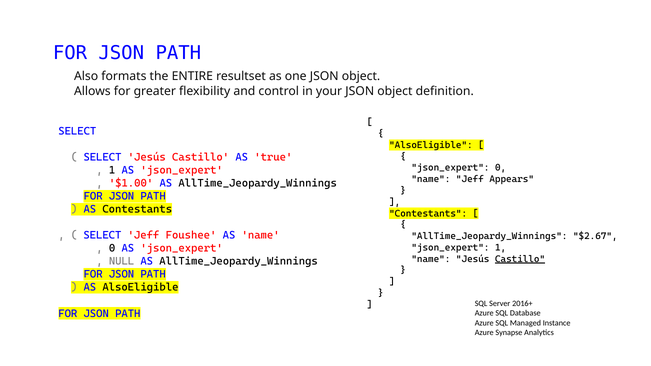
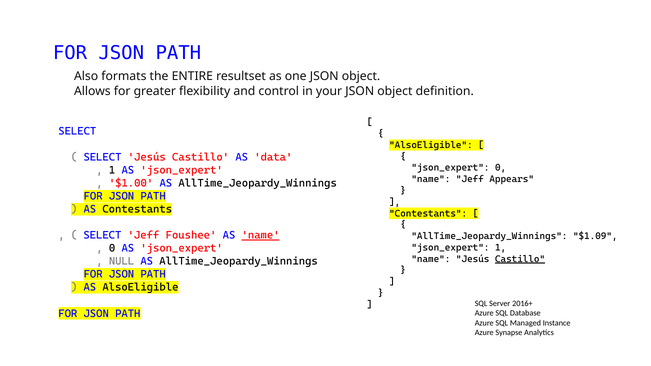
true: true -> data (273, 157)
name underline: none -> present (261, 236)
$2.67: $2.67 -> $1.09 (595, 236)
